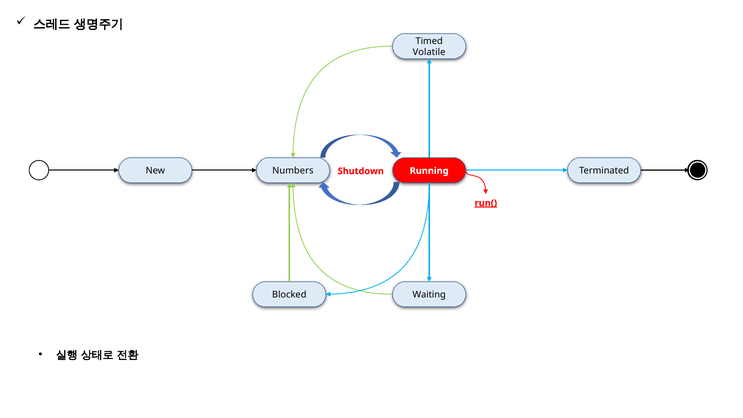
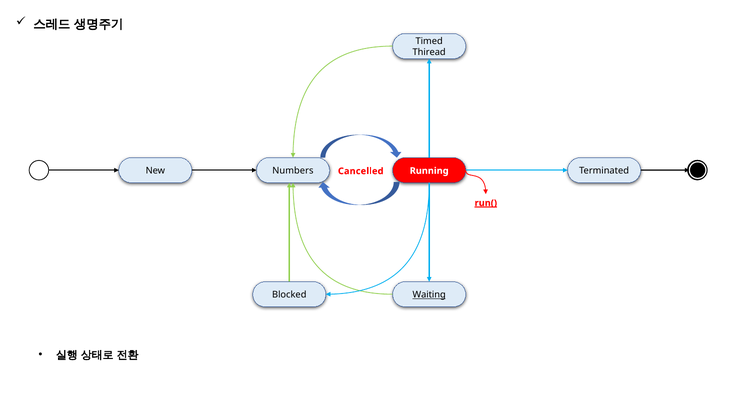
Volatile: Volatile -> Thiread (429, 52)
Shutdown: Shutdown -> Cancelled (361, 171)
Waiting underline: none -> present (429, 295)
